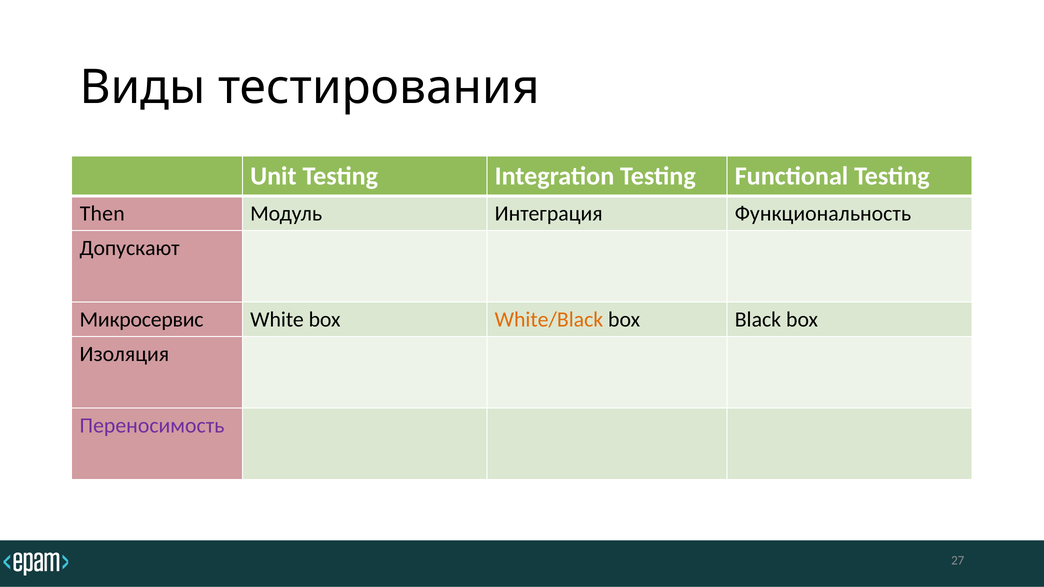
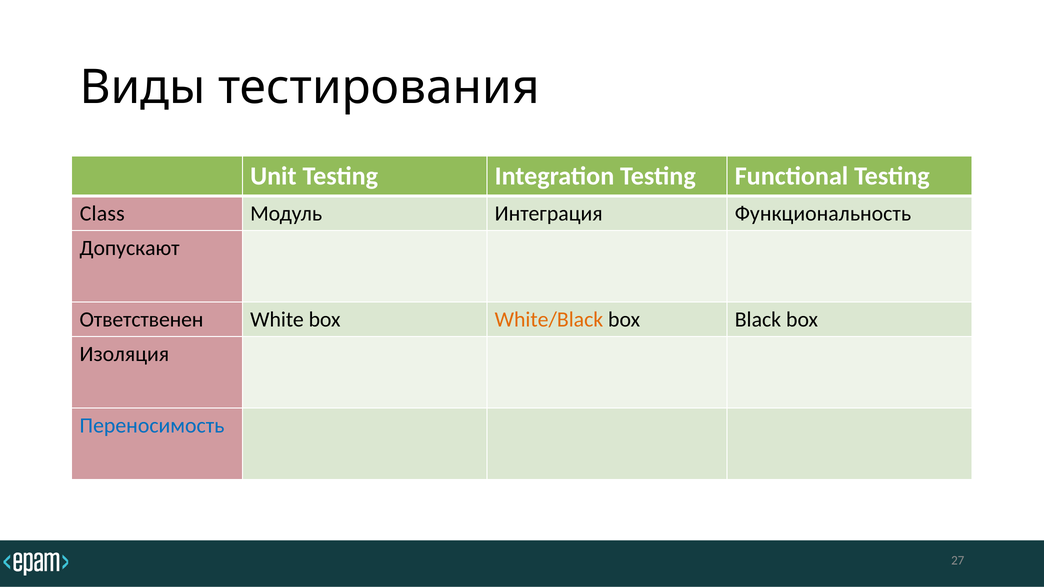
Then: Then -> Class (102, 214)
Микросервис: Микросервис -> Ответственен (142, 320)
Переносимость colour: purple -> blue (152, 426)
